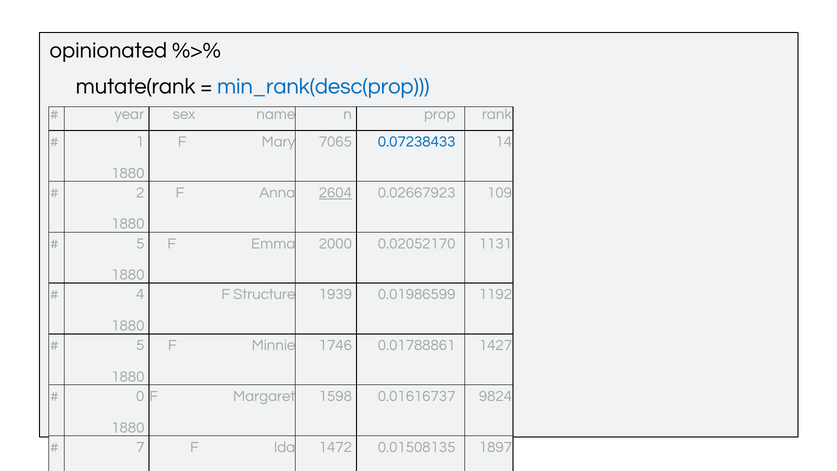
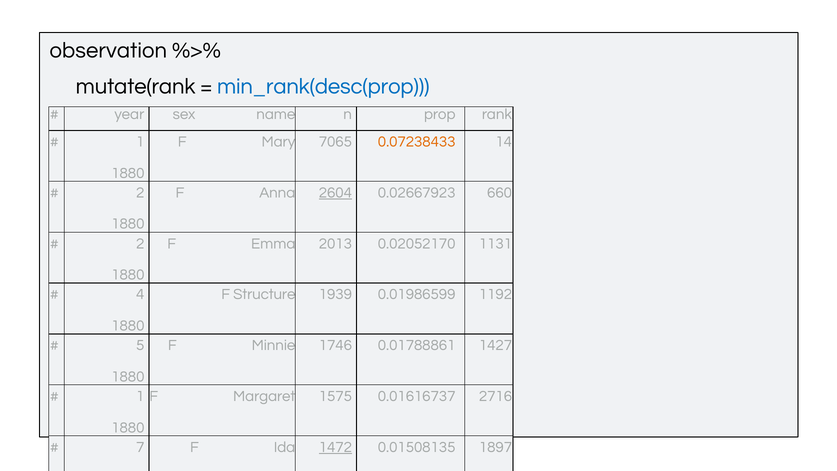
opinionated: opinionated -> observation (108, 51)
0.07238433 colour: blue -> orange (417, 142)
109: 109 -> 660 (500, 193)
5: 5 -> 2 (140, 244)
2000: 2000 -> 2013 (335, 244)
0: 0 -> 1 (140, 396)
1598: 1598 -> 1575 (335, 396)
9824: 9824 -> 2716 (496, 396)
1472 underline: none -> present (335, 447)
